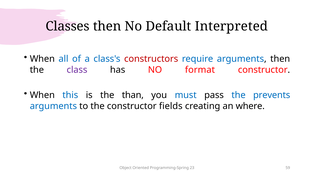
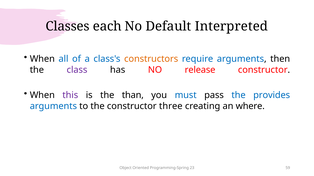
Classes then: then -> each (107, 26)
constructors colour: red -> orange (151, 59)
format: format -> release (200, 70)
this colour: blue -> purple (70, 95)
prevents: prevents -> provides (272, 95)
fields: fields -> three (171, 106)
